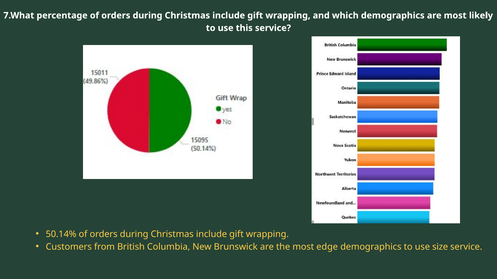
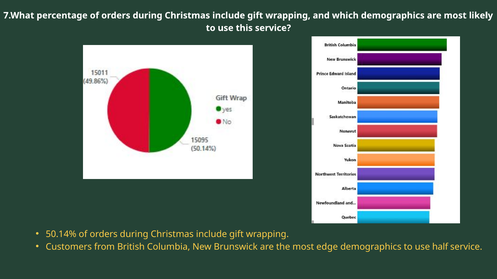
size: size -> half (440, 247)
